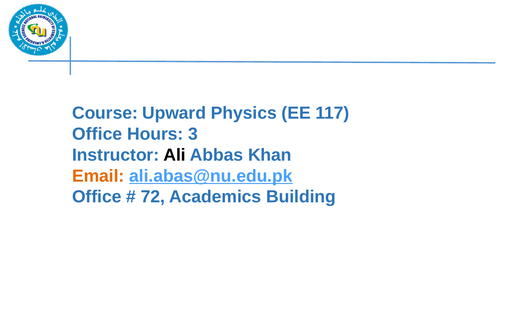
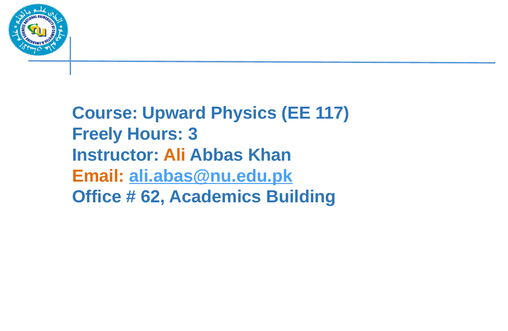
Office: Office -> Freely (97, 134)
Ali colour: black -> orange (175, 155)
72: 72 -> 62 (153, 197)
